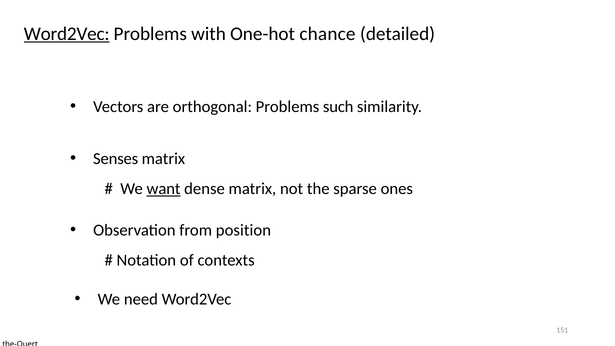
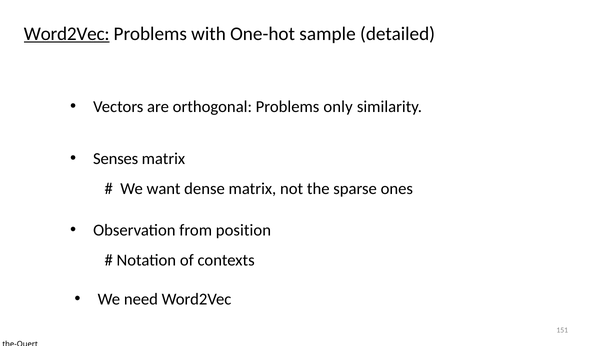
chance: chance -> sample (328, 34)
such: such -> only (338, 107)
want underline: present -> none (164, 189)
